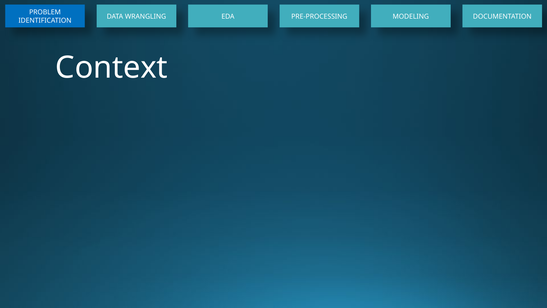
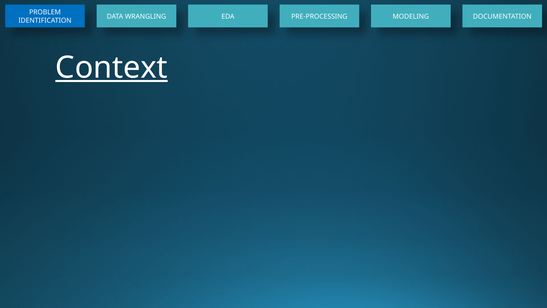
Context underline: none -> present (112, 68)
